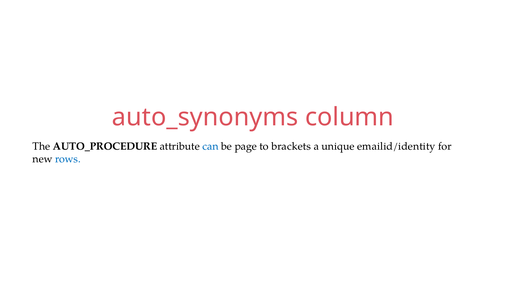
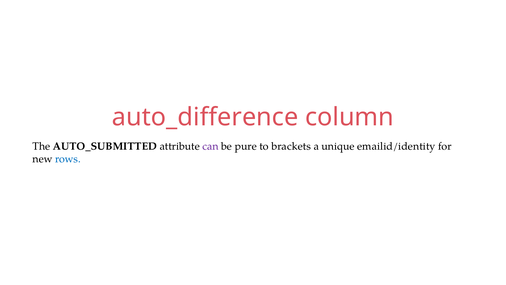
auto_synonyms: auto_synonyms -> auto_difference (205, 117)
AUTO_PROCEDURE: AUTO_PROCEDURE -> AUTO_SUBMITTED (105, 146)
can colour: blue -> purple (210, 146)
page: page -> pure (246, 146)
